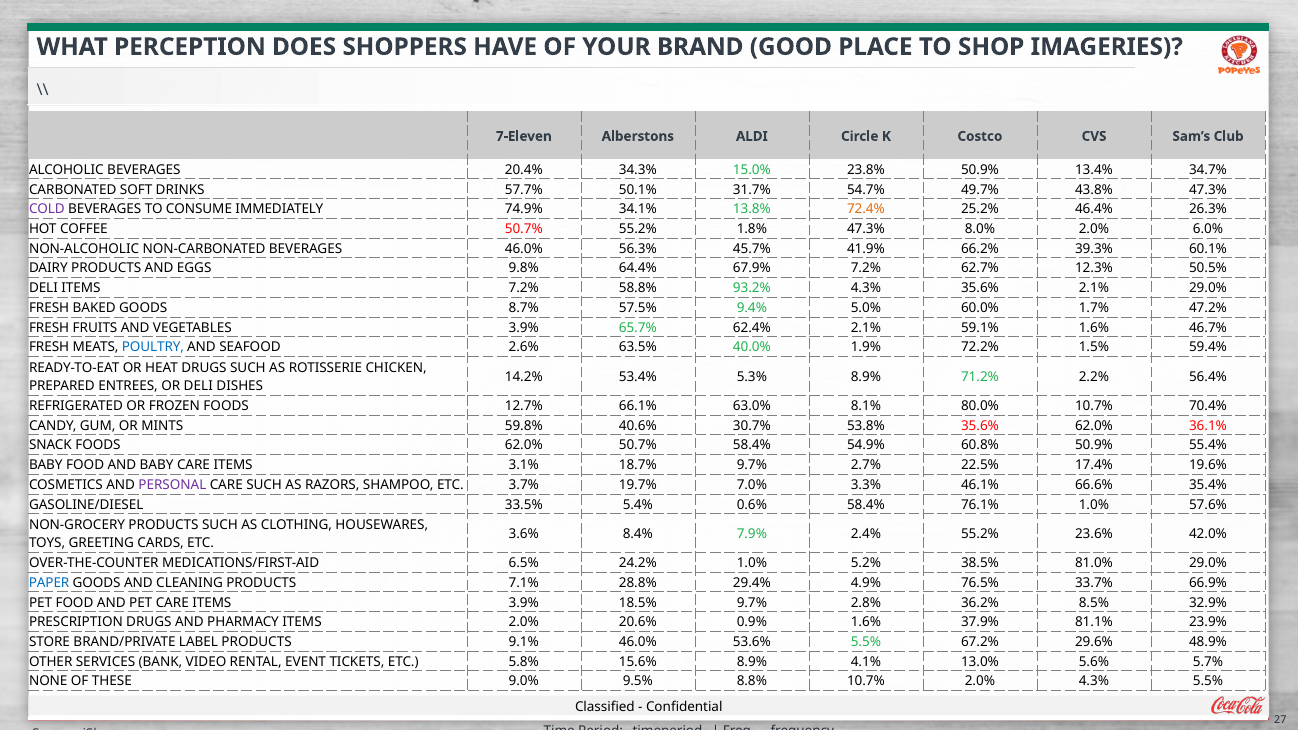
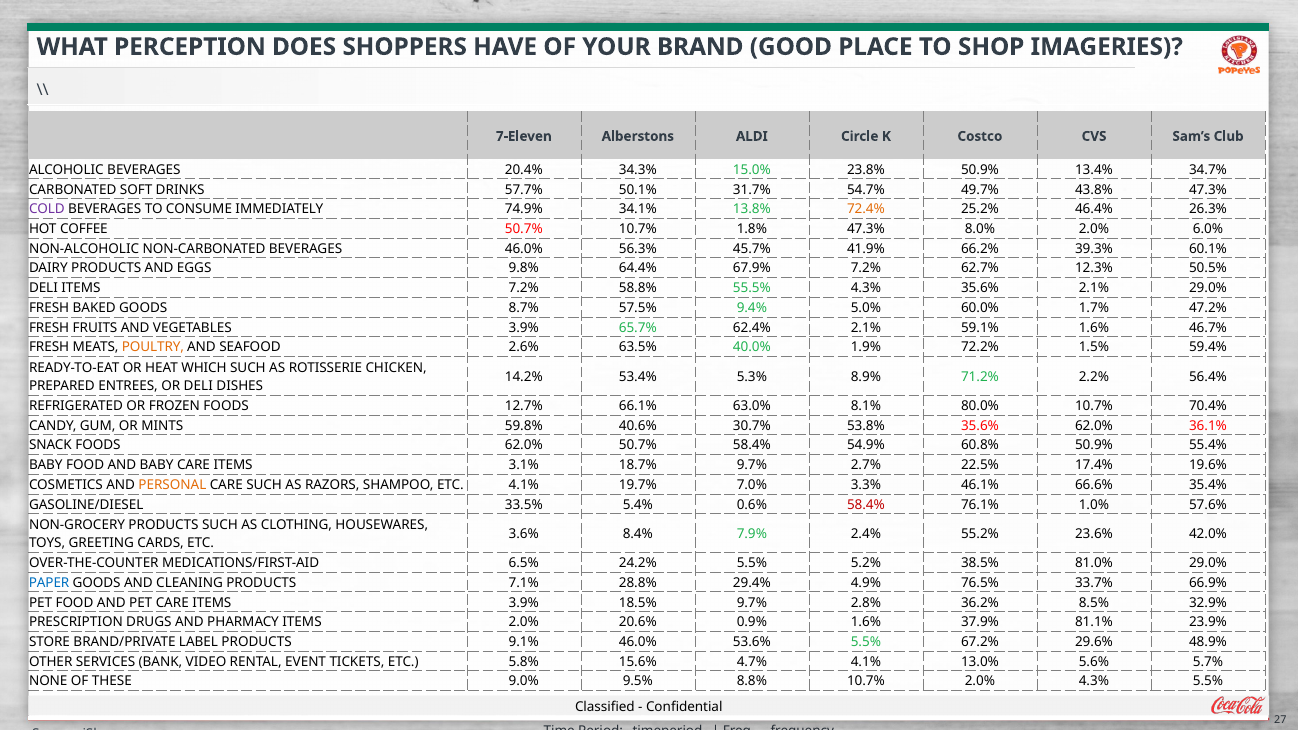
50.7% 55.2%: 55.2% -> 10.7% (638, 229)
93.2%: 93.2% -> 55.5% (752, 288)
POULTRY colour: blue -> orange (153, 348)
HEAT DRUGS: DRUGS -> WHICH (204, 368)
PERSONAL colour: purple -> orange (172, 485)
ETC 3.7%: 3.7% -> 4.1% (524, 485)
58.4% colour: black -> red (866, 505)
24.2% 1.0%: 1.0% -> 5.5% (752, 563)
15.6% 8.9%: 8.9% -> 4.7% (752, 662)
